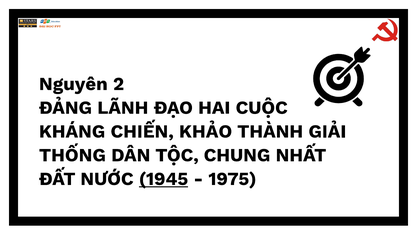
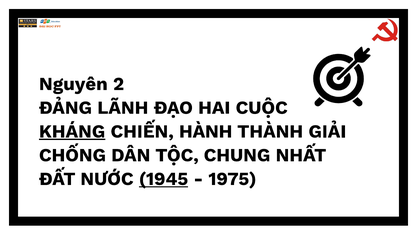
KHÁNG underline: none -> present (72, 132)
KHẢO: KHẢO -> HÀNH (206, 132)
THỐNG: THỐNG -> CHỐNG (72, 156)
